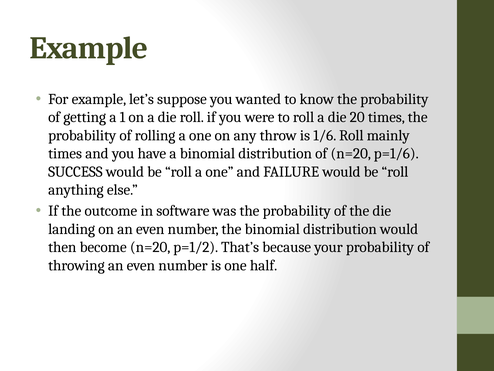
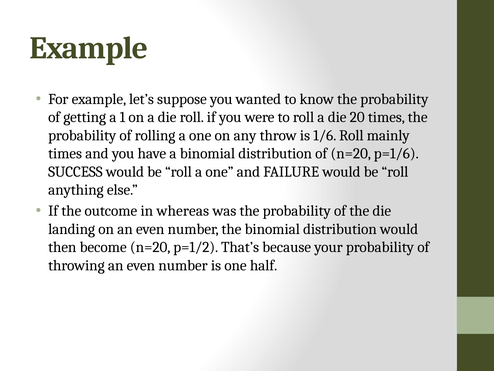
software: software -> whereas (183, 211)
